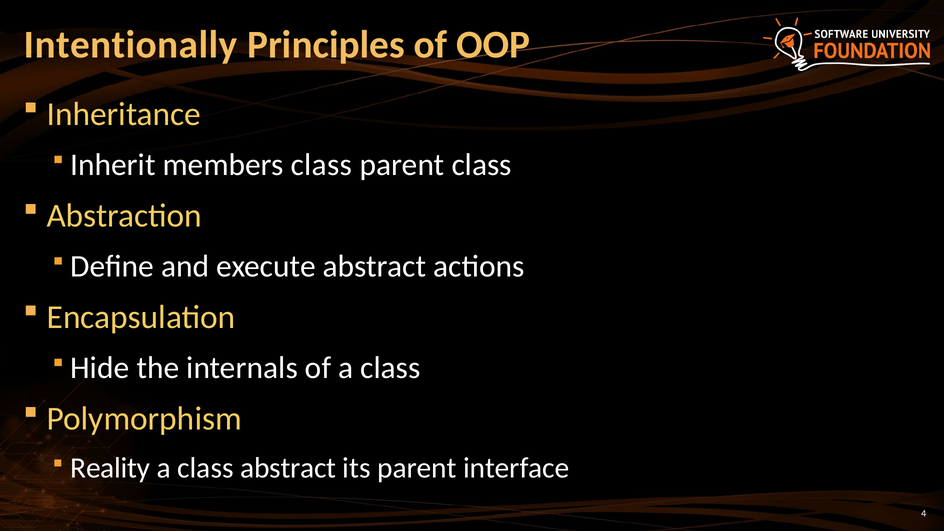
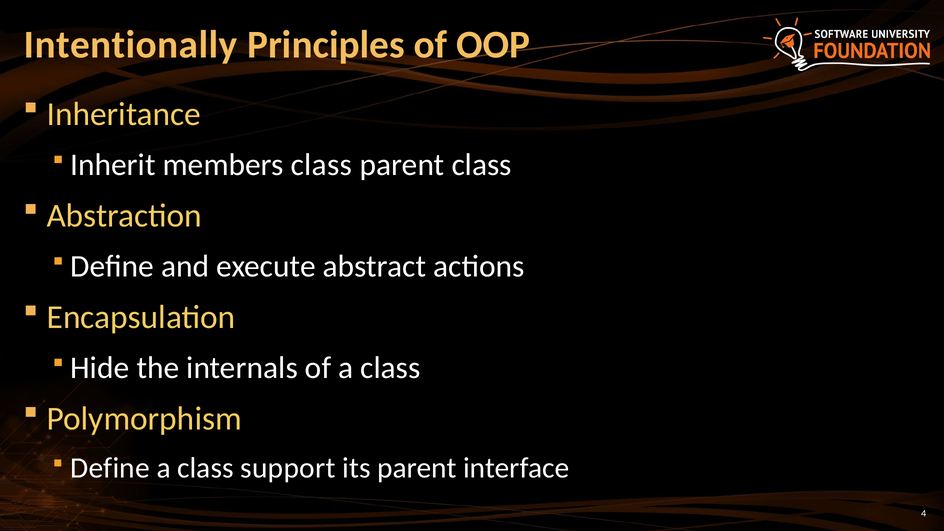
Reality: Reality -> Define (110, 468)
class abstract: abstract -> support (288, 468)
